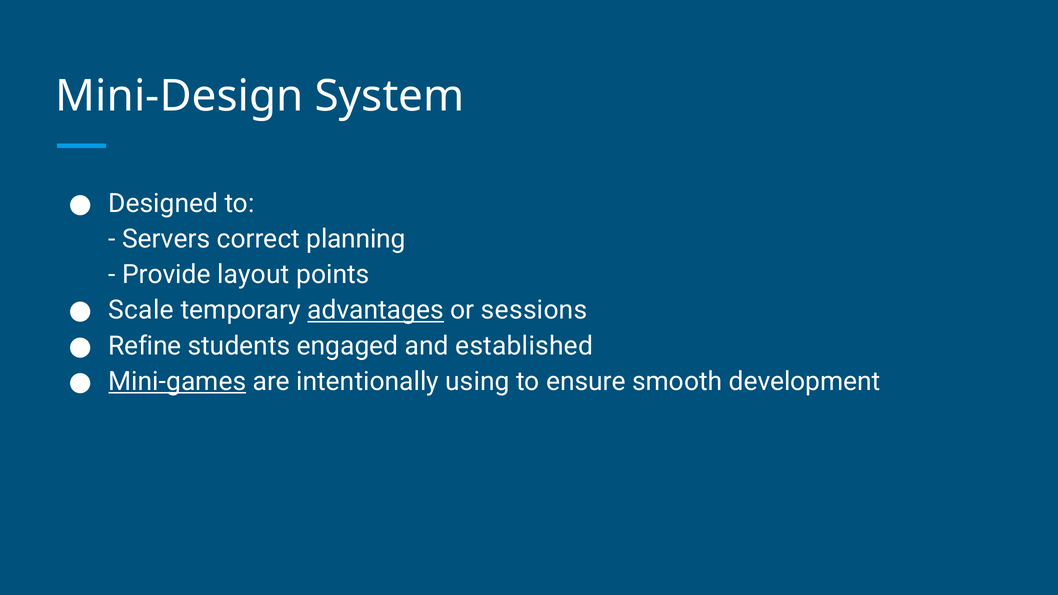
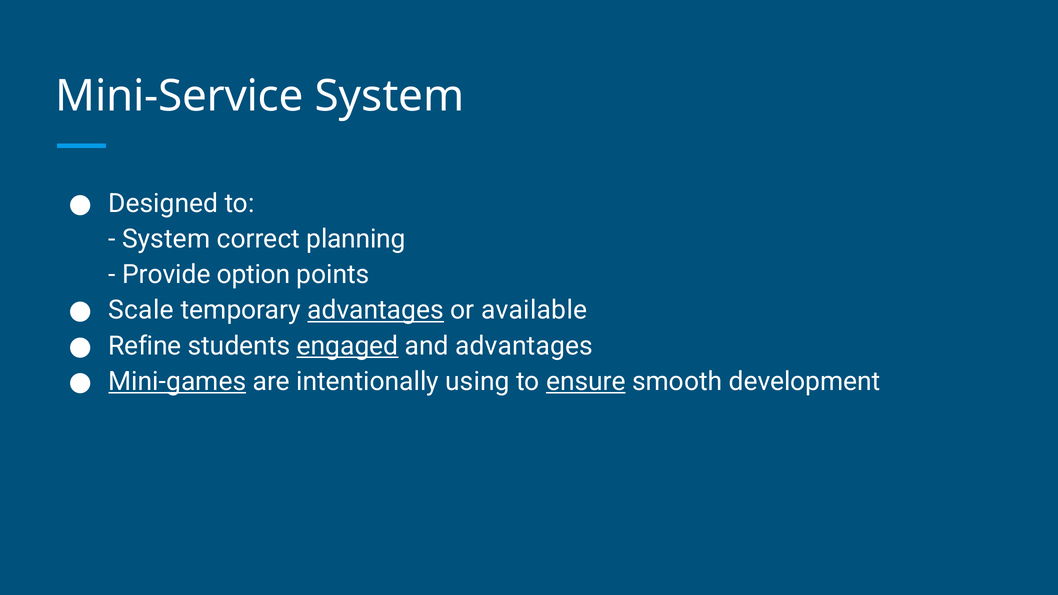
Mini-Design: Mini-Design -> Mini-Service (180, 96)
Servers: Servers -> System (166, 239)
layout: layout -> option (254, 275)
sessions: sessions -> available (534, 310)
engaged underline: none -> present (348, 346)
and established: established -> advantages (524, 346)
ensure underline: none -> present (586, 382)
